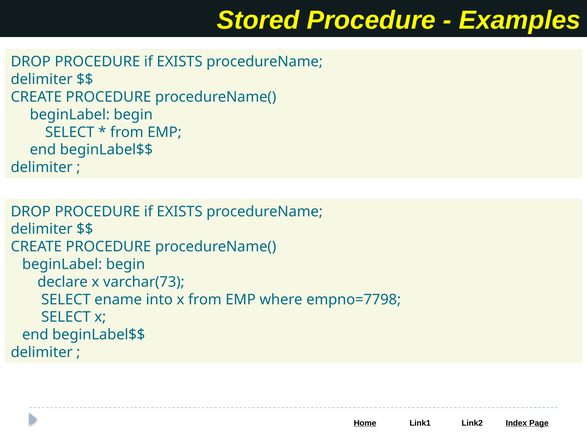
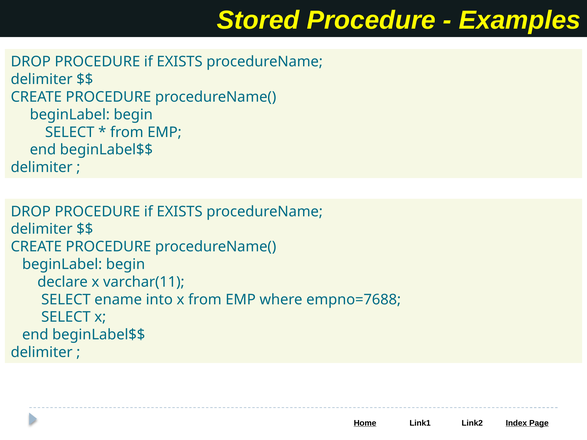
varchar(73: varchar(73 -> varchar(11 (144, 282)
empno=7798: empno=7798 -> empno=7688 (354, 300)
